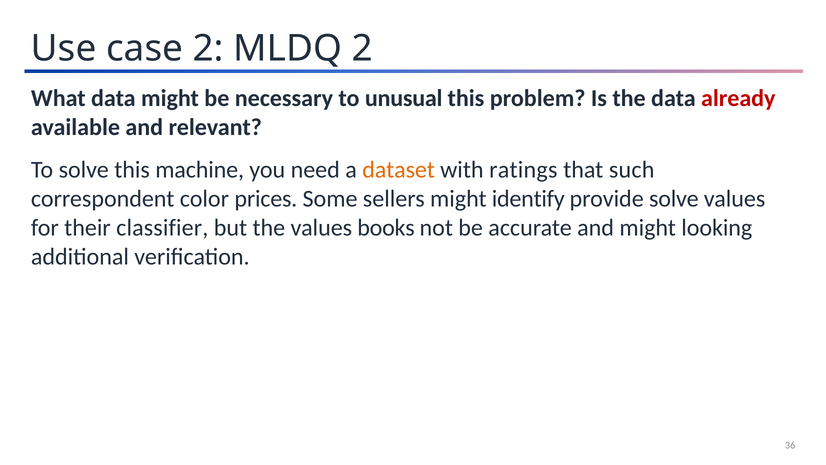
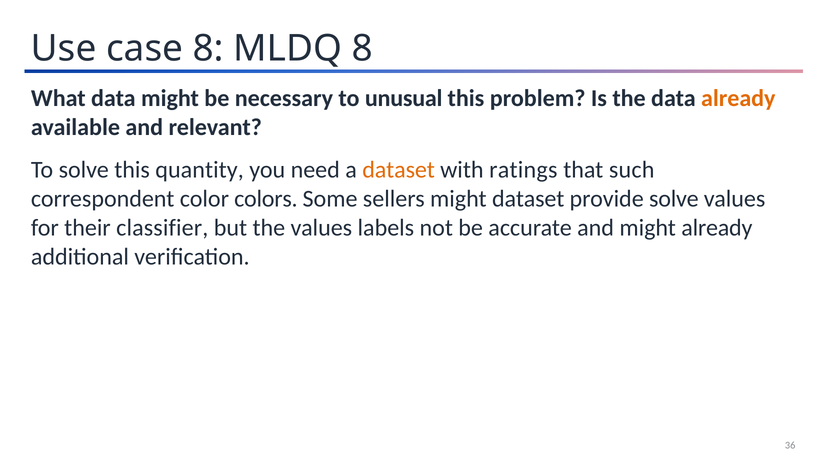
case 2: 2 -> 8 (208, 48)
MLDQ 2: 2 -> 8 (362, 48)
already colour: red -> orange (738, 98)
machine: machine -> quantity (200, 170)
prices: prices -> colors (266, 199)
might identify: identify -> dataset (528, 199)
books: books -> labels (386, 228)
might looking: looking -> already (717, 228)
